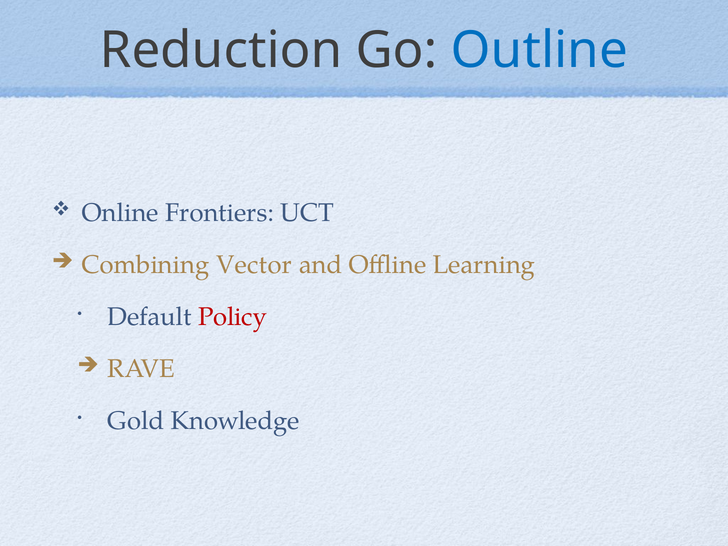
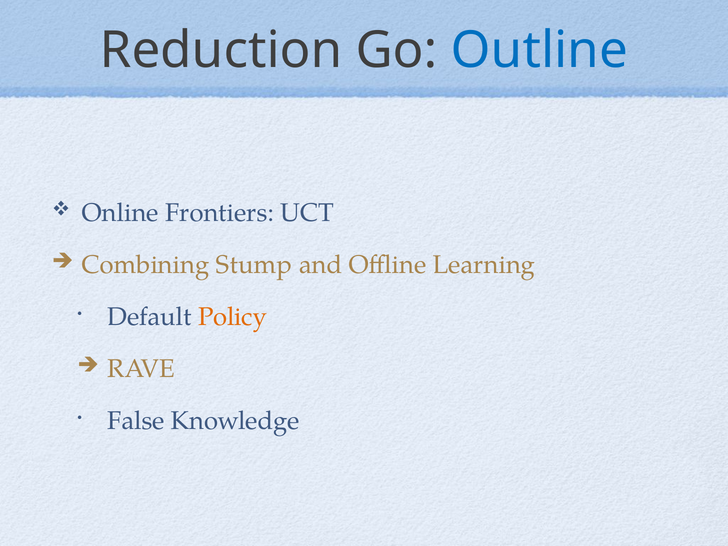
Vector: Vector -> Stump (254, 265)
Policy colour: red -> orange (232, 317)
Gold: Gold -> False (136, 421)
